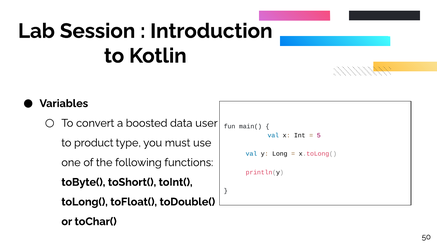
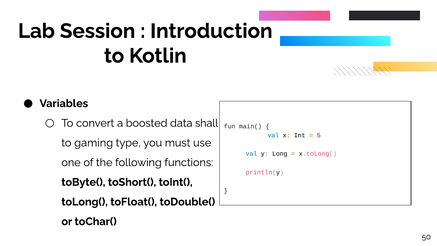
user: user -> shall (207, 123)
product: product -> gaming (94, 143)
